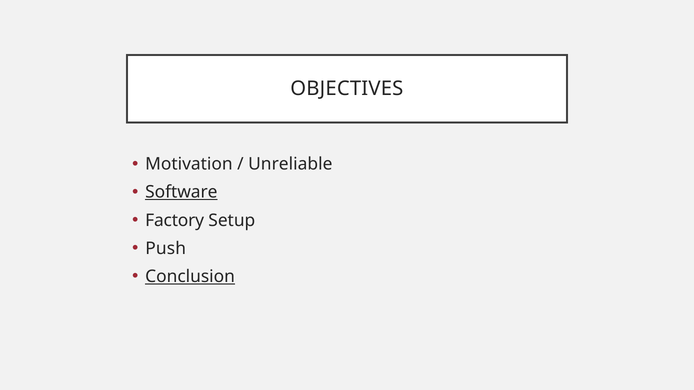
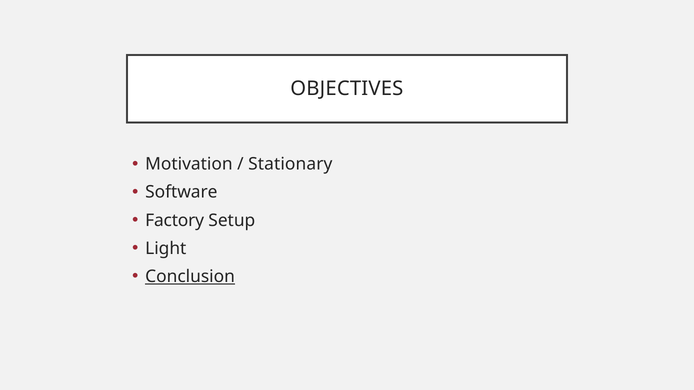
Unreliable: Unreliable -> Stationary (290, 164)
Software underline: present -> none (181, 192)
Push: Push -> Light (166, 249)
